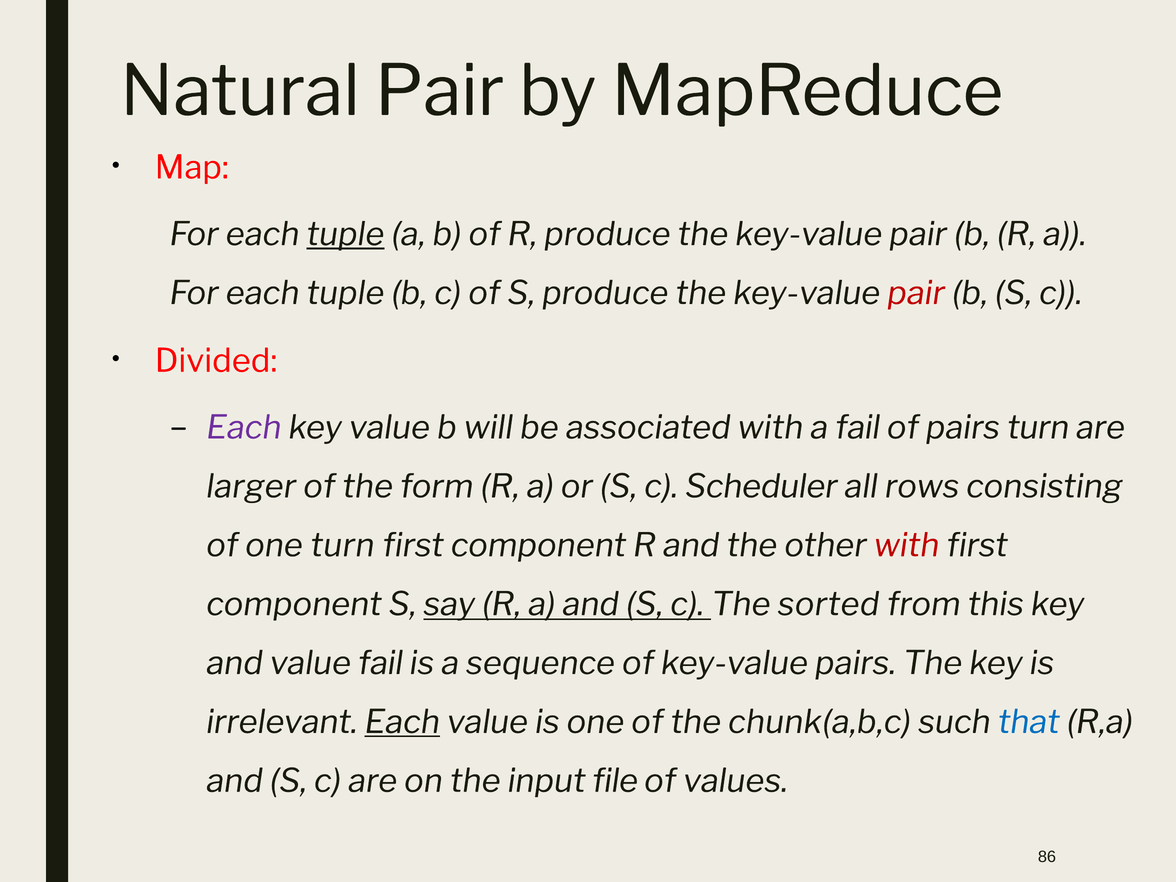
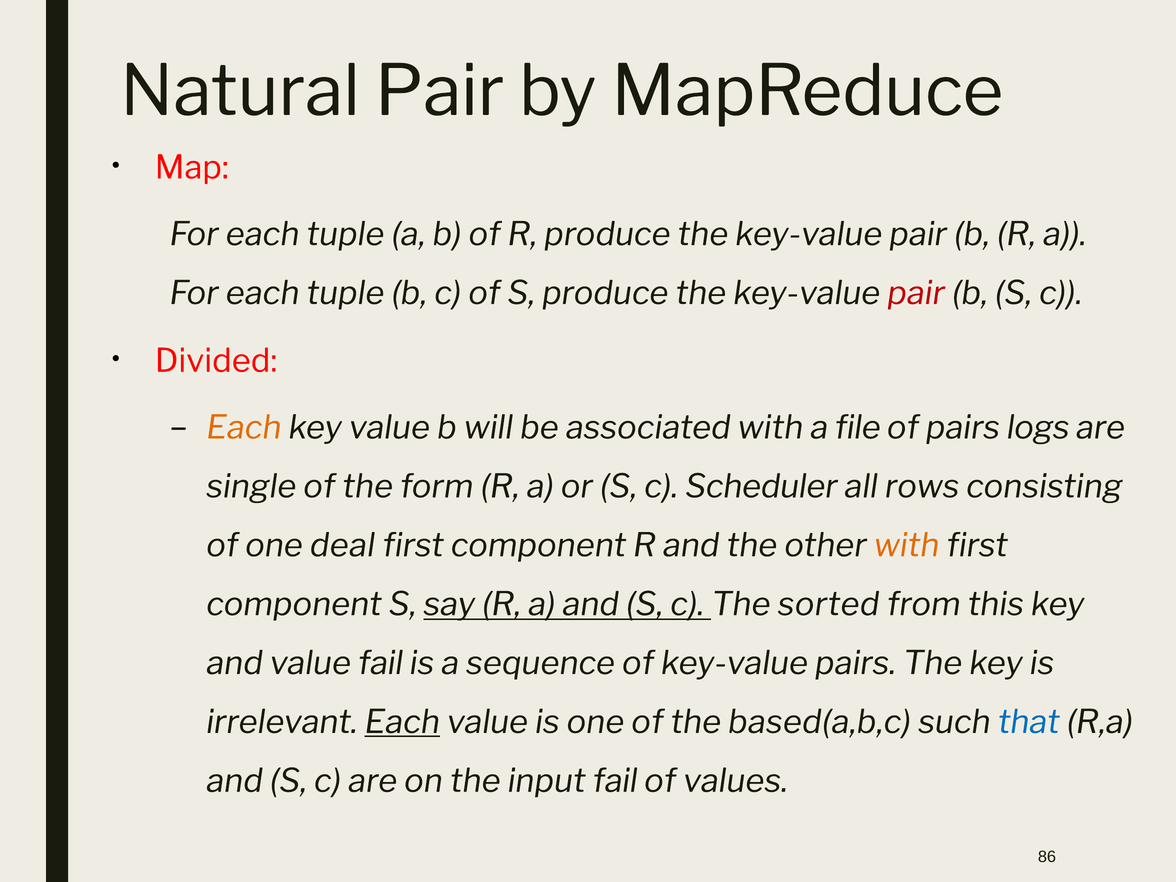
tuple underline: present -> none (345, 234)
Each colour: purple -> orange (244, 428)
a fail: fail -> file (858, 428)
pairs turn: turn -> logs (1038, 428)
larger: larger -> single (251, 487)
one turn: turn -> deal (342, 545)
with colour: red -> orange (907, 545)
chunk(a,b,c: chunk(a,b,c -> based(a,b,c (819, 722)
input file: file -> fail (615, 781)
